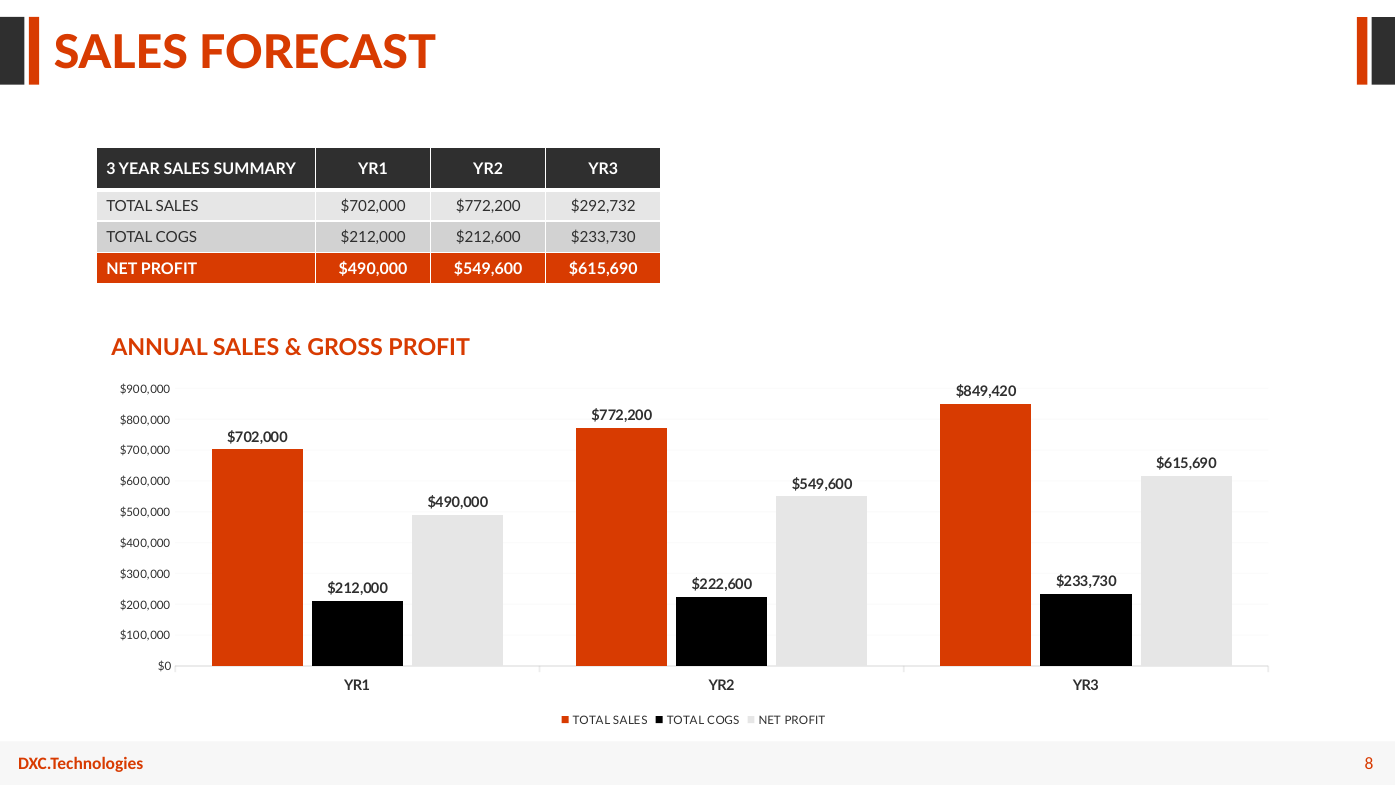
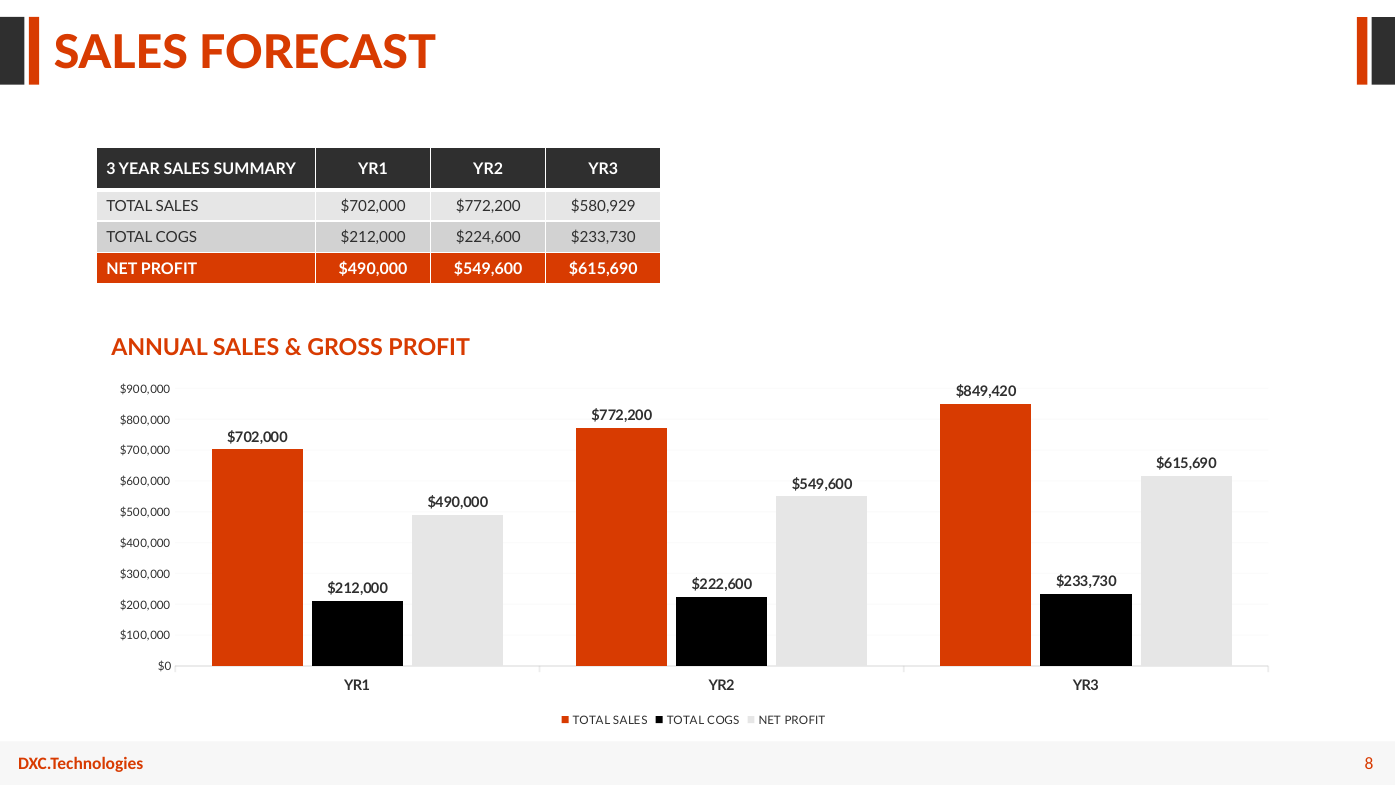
$292,732: $292,732 -> $580,929 (603, 206)
$212,600: $212,600 -> $224,600 (488, 237)
